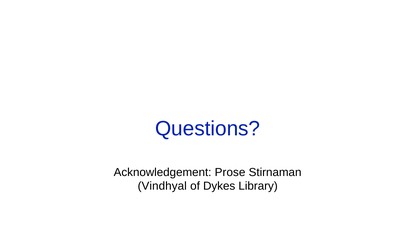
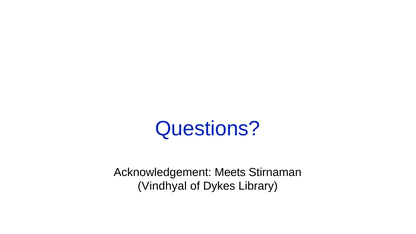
Prose: Prose -> Meets (230, 172)
